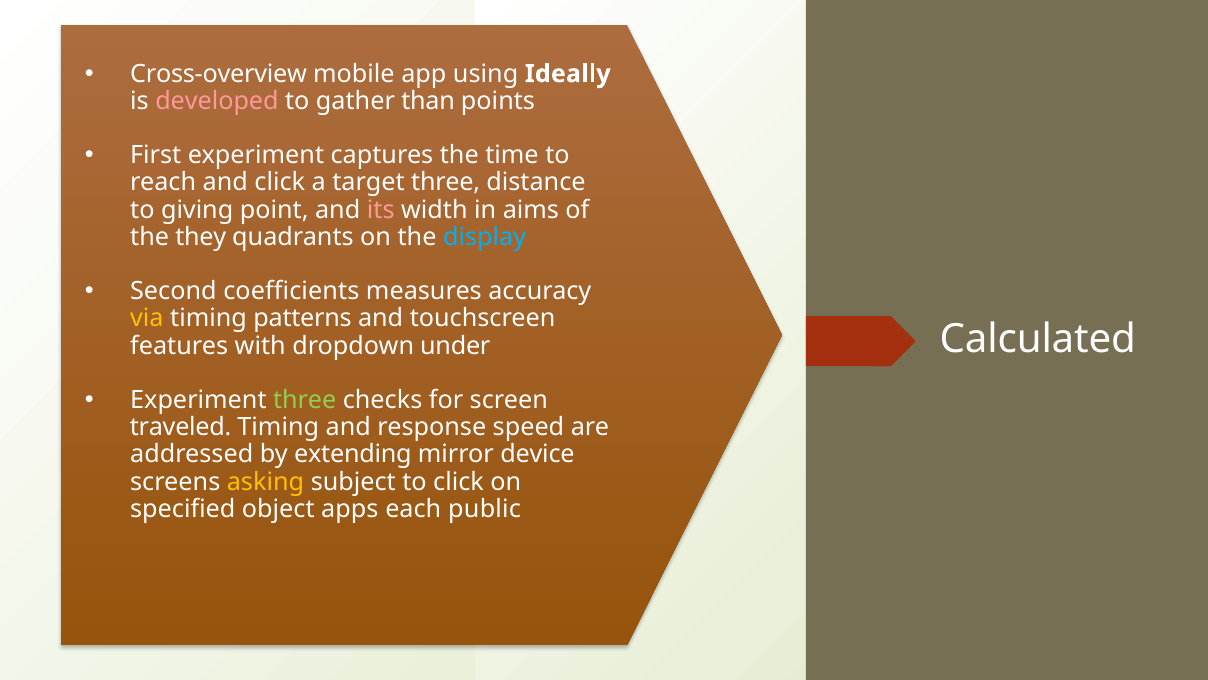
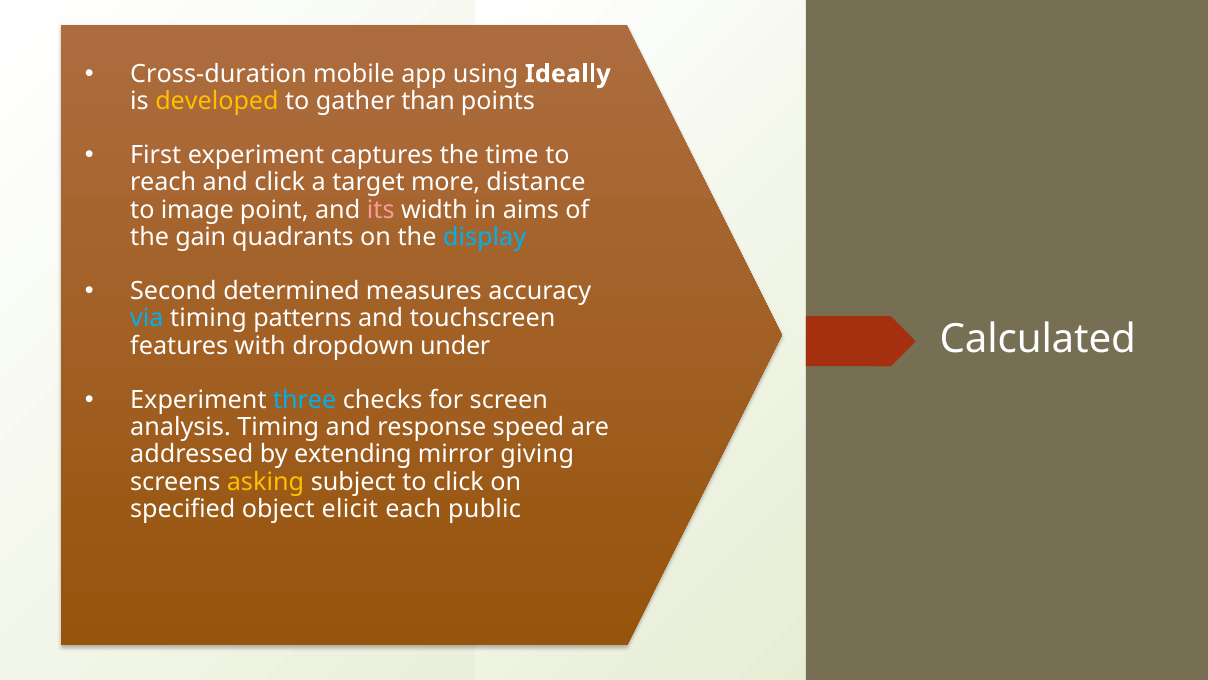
Cross-overview: Cross-overview -> Cross-duration (218, 74)
developed colour: pink -> yellow (217, 101)
target three: three -> more (446, 183)
giving: giving -> image (197, 210)
they: they -> gain (201, 237)
coefficients: coefficients -> determined (291, 291)
via colour: yellow -> light blue (147, 318)
three colour: light green -> light blue (305, 400)
traveled: traveled -> analysis (181, 427)
device: device -> giving (537, 454)
apps: apps -> elicit (350, 509)
